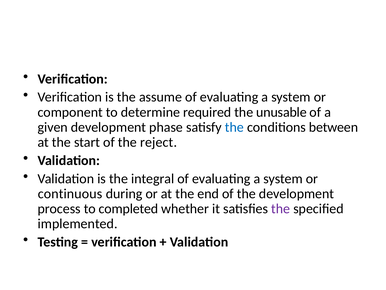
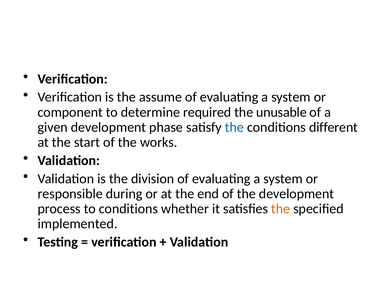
between: between -> different (333, 127)
reject: reject -> works (159, 142)
integral: integral -> division (153, 178)
continuous: continuous -> responsible (70, 193)
to completed: completed -> conditions (128, 208)
the colour: purple -> orange (281, 208)
